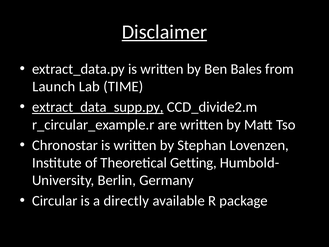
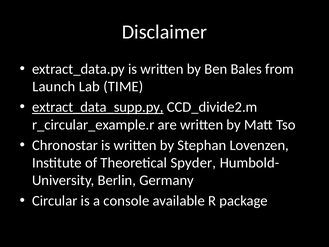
Disclaimer underline: present -> none (164, 32)
Getting: Getting -> Spyder (193, 163)
directly: directly -> console (126, 201)
